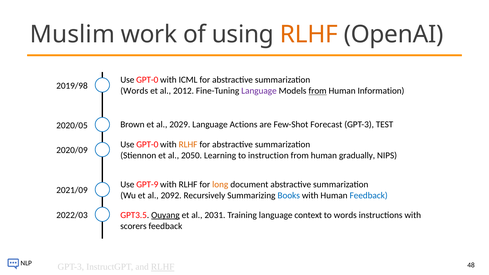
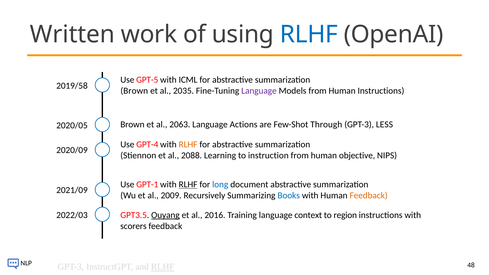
Muslim: Muslim -> Written (72, 34)
RLHF colour: orange -> blue (309, 34)
GPT-0: GPT-0 -> GPT-5 (147, 80)
2019/98: 2019/98 -> 2019/58 (72, 86)
Words: Words -> Brown (134, 91)
2012: 2012 -> 2035 (184, 91)
from underline: present -> none (318, 91)
Human Information: Information -> Instructions (381, 91)
2029: 2029 -> 2063 (180, 125)
Forecast: Forecast -> Through (326, 125)
TEST: TEST -> LESS (384, 125)
GPT-0: GPT-0 -> GPT-4 (147, 145)
2050: 2050 -> 2088 (192, 156)
gradually: gradually -> objective (357, 156)
GPT-9: GPT-9 -> GPT-1 (147, 185)
RLHF underline: none -> present (188, 185)
long colour: orange -> blue (220, 185)
2092: 2092 -> 2009 (171, 196)
Feedback colour: blue -> orange (369, 196)
2031: 2031 -> 2016 (215, 215)
to words: words -> region (345, 215)
